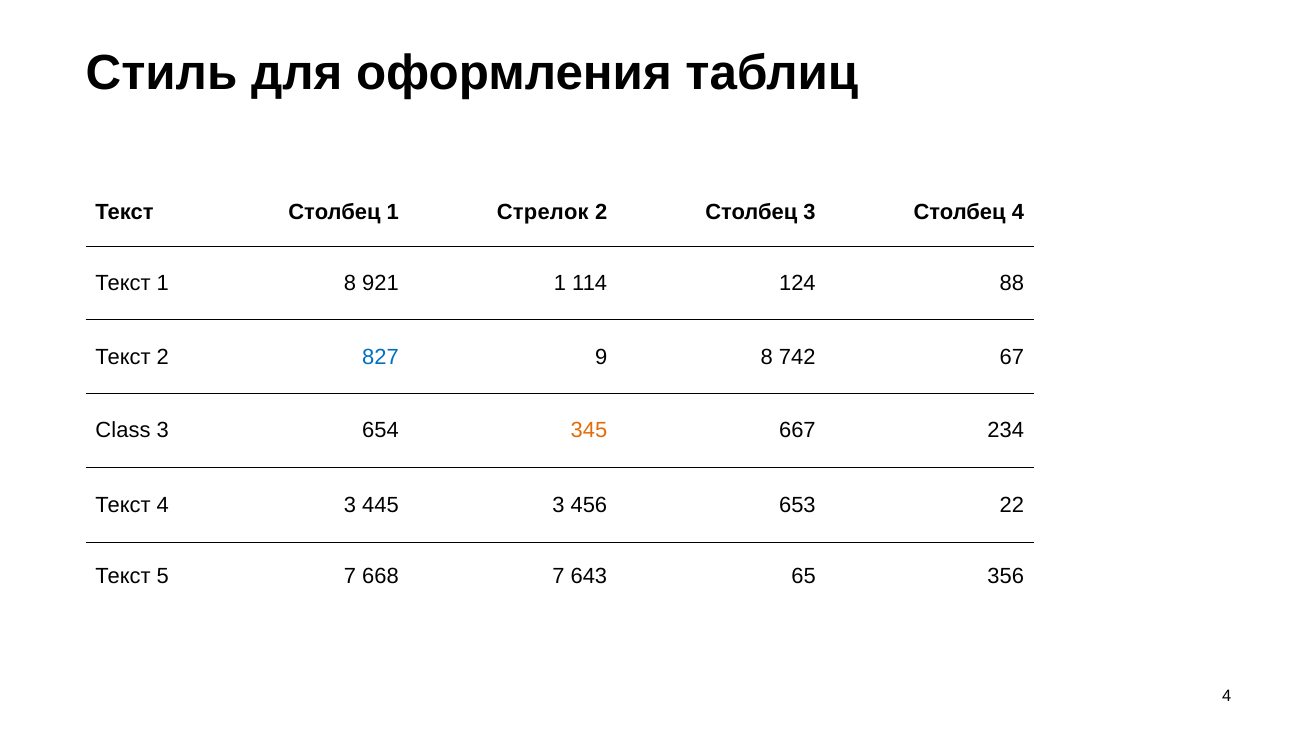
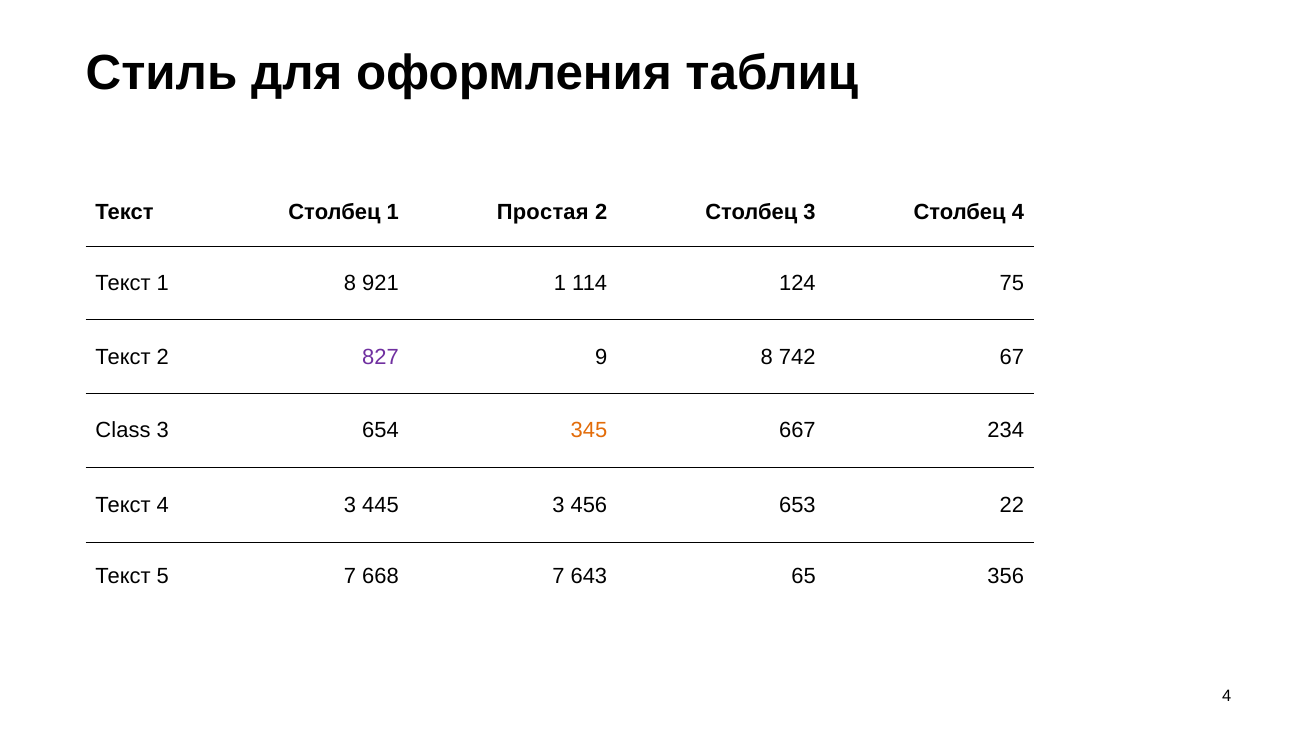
Стрелок: Стрелок -> Простая (543, 212)
88: 88 -> 75 (1012, 284)
827 colour: blue -> purple (381, 357)
